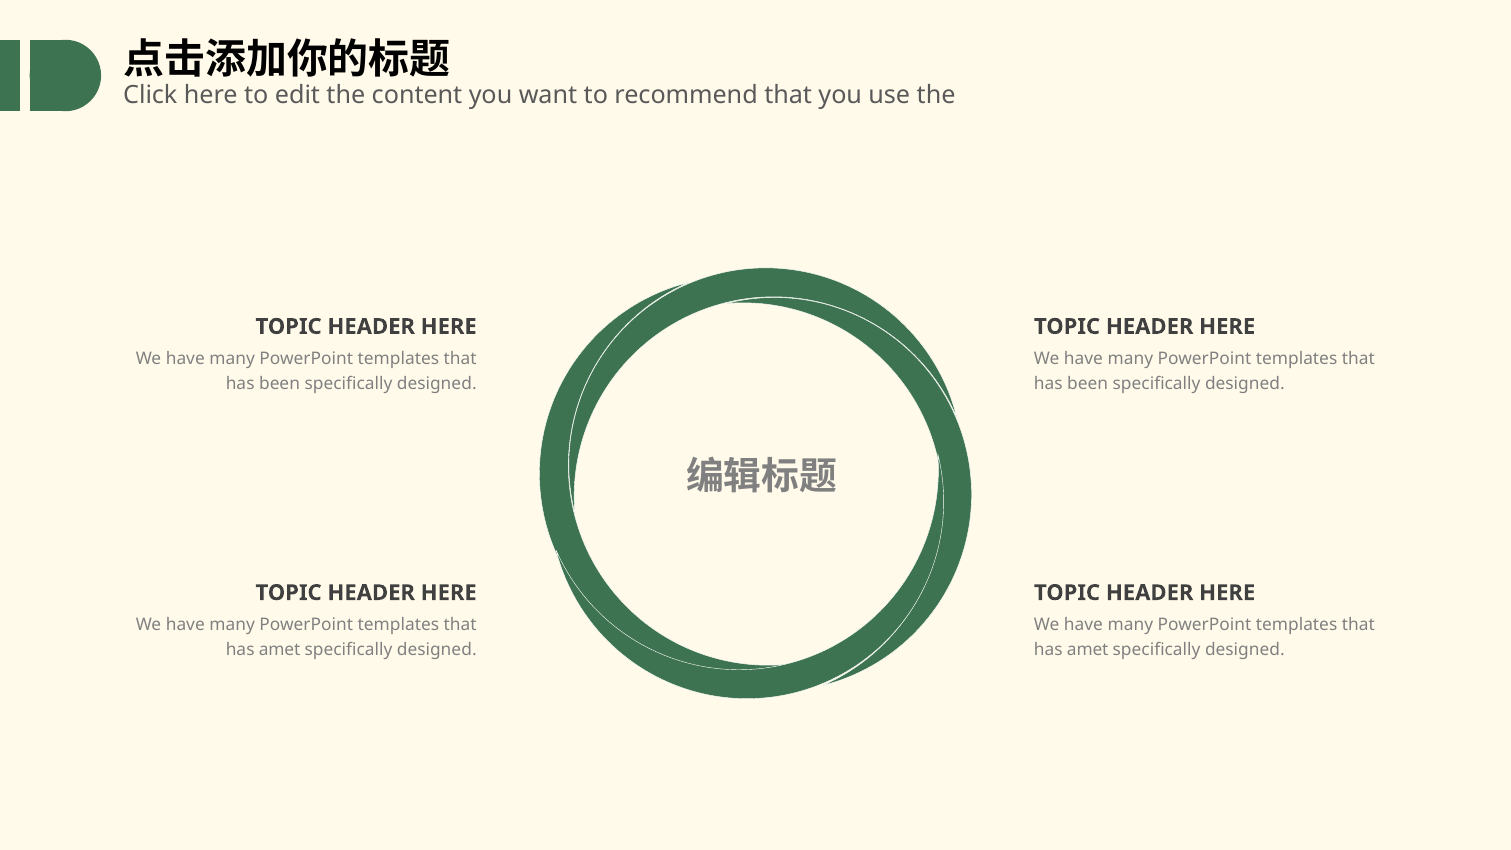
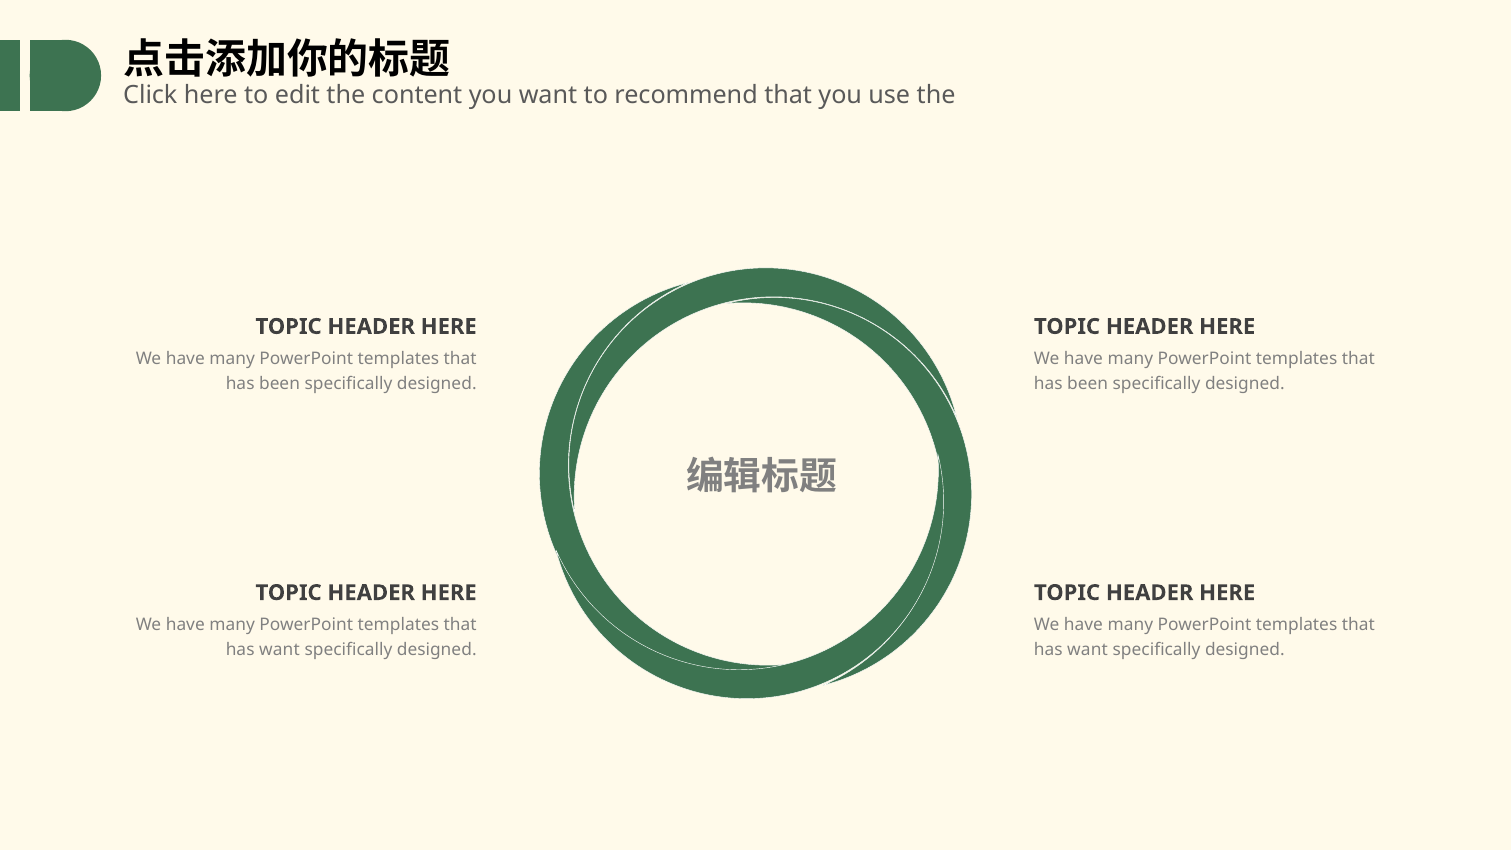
amet: amet -> want (279, 650)
amet: amet -> want (1088, 650)
